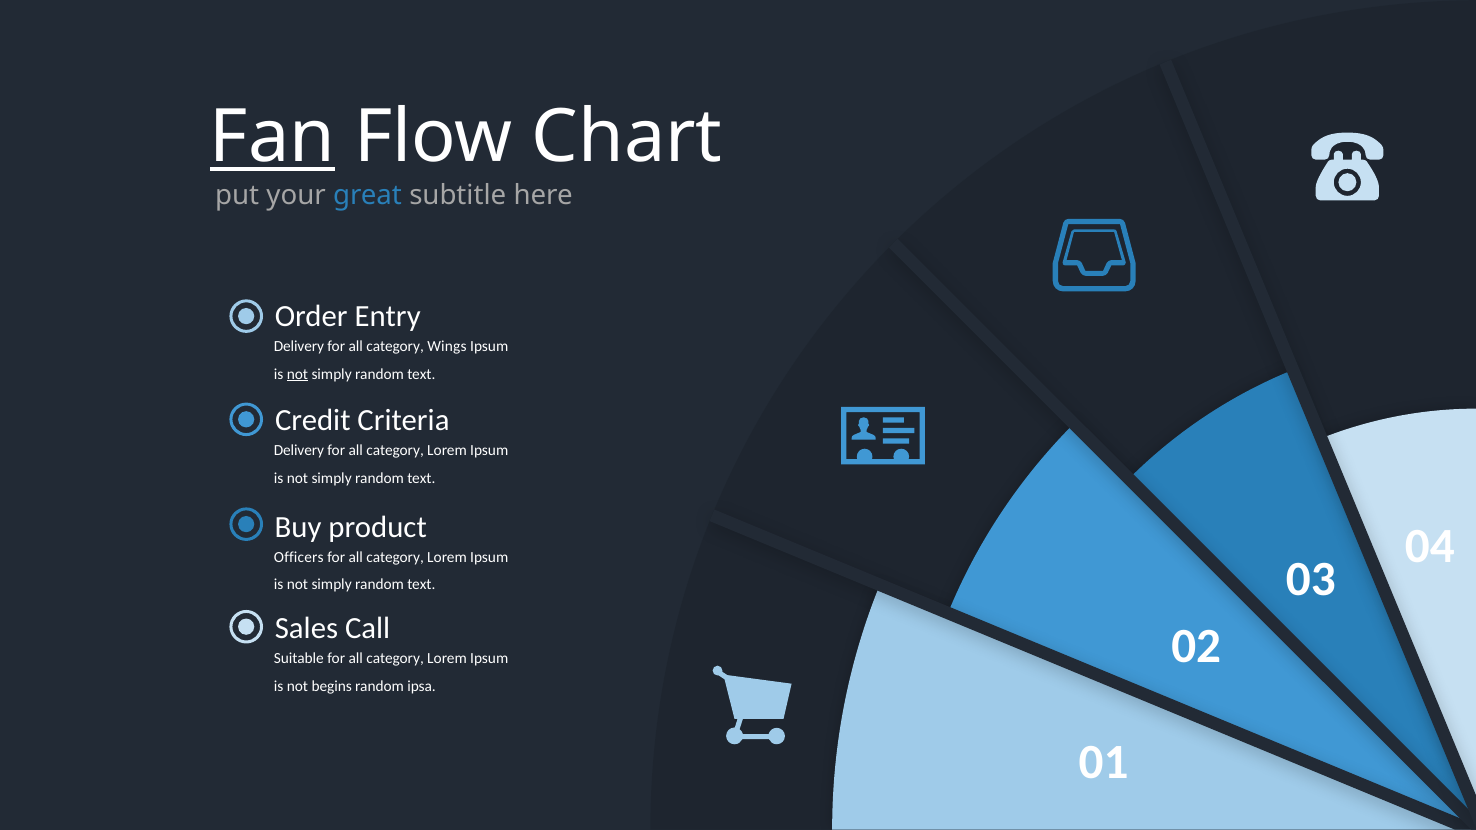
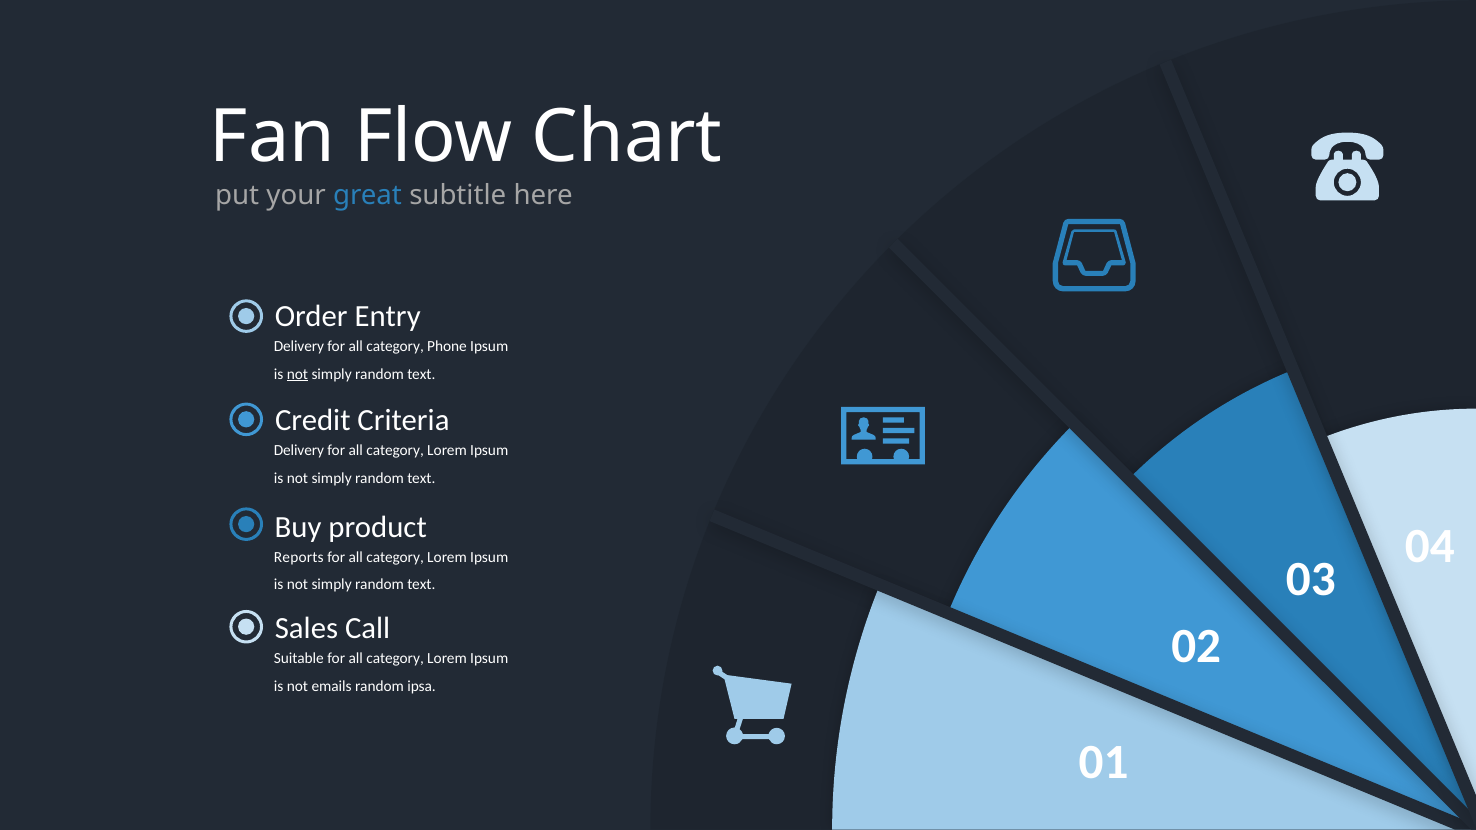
Fan underline: present -> none (273, 137)
Wings: Wings -> Phone (447, 347)
Officers: Officers -> Reports (299, 557)
begins: begins -> emails (332, 686)
